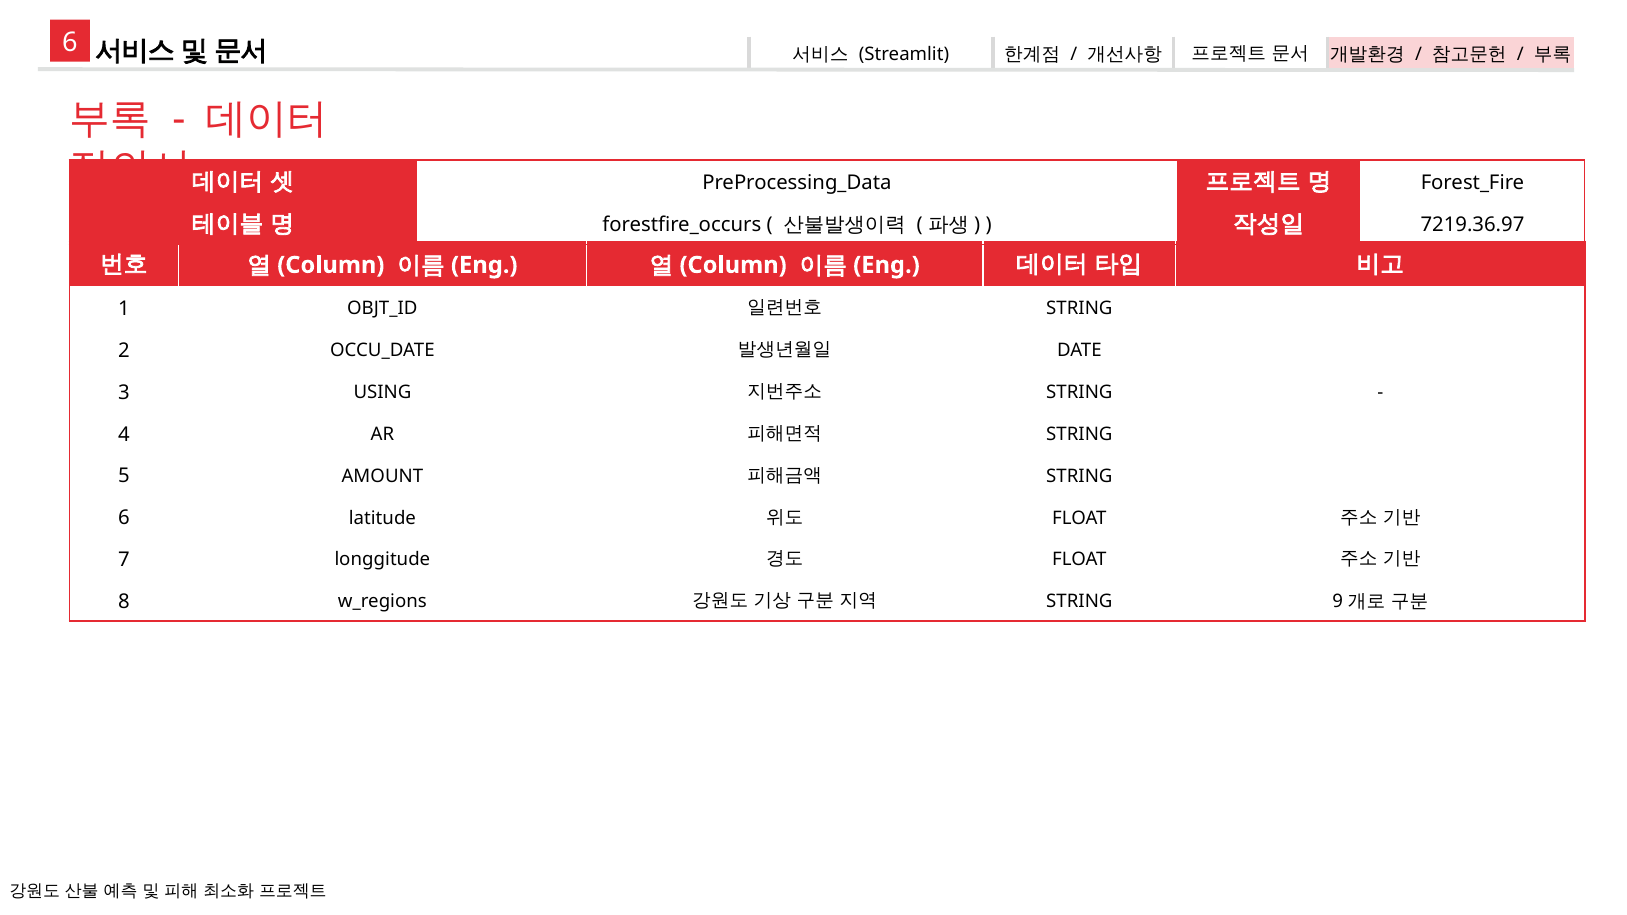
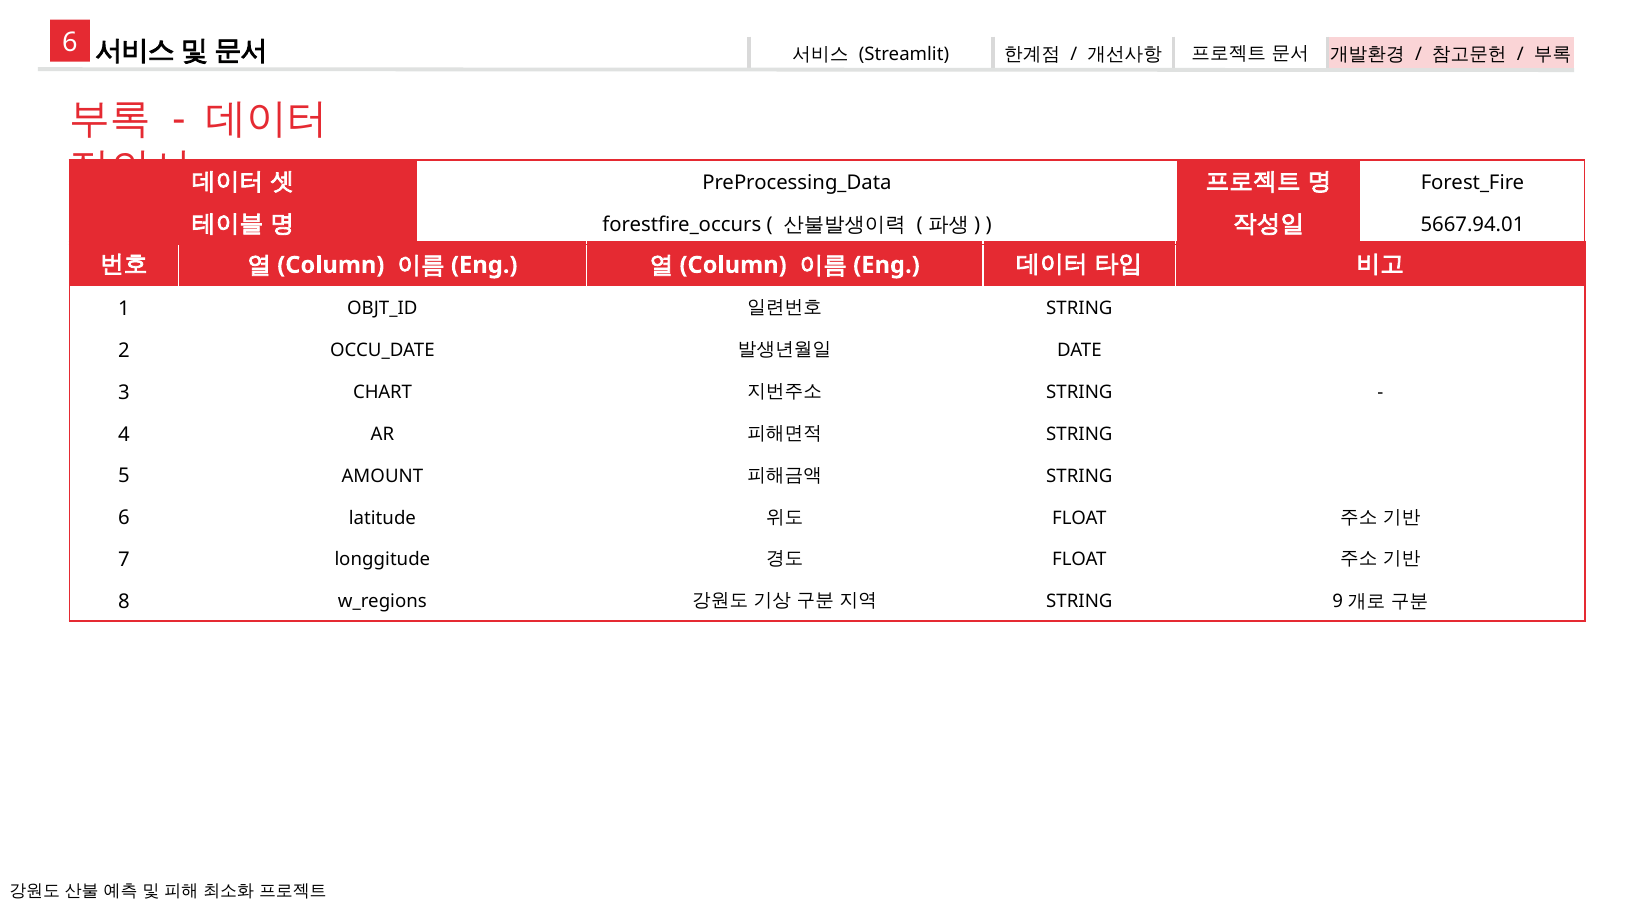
7219.36.97: 7219.36.97 -> 5667.94.01 (1472, 225)
USING: USING -> CHART (383, 392)
